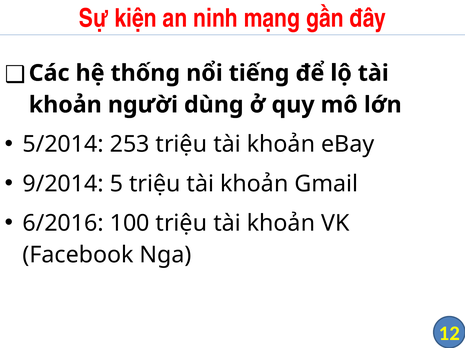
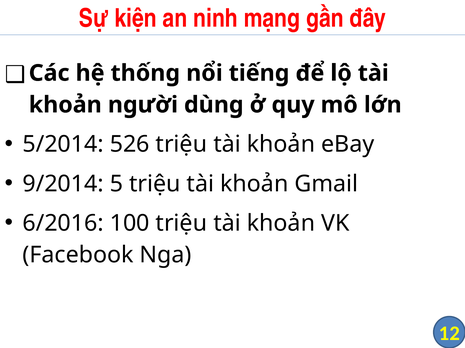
253: 253 -> 526 (130, 145)
